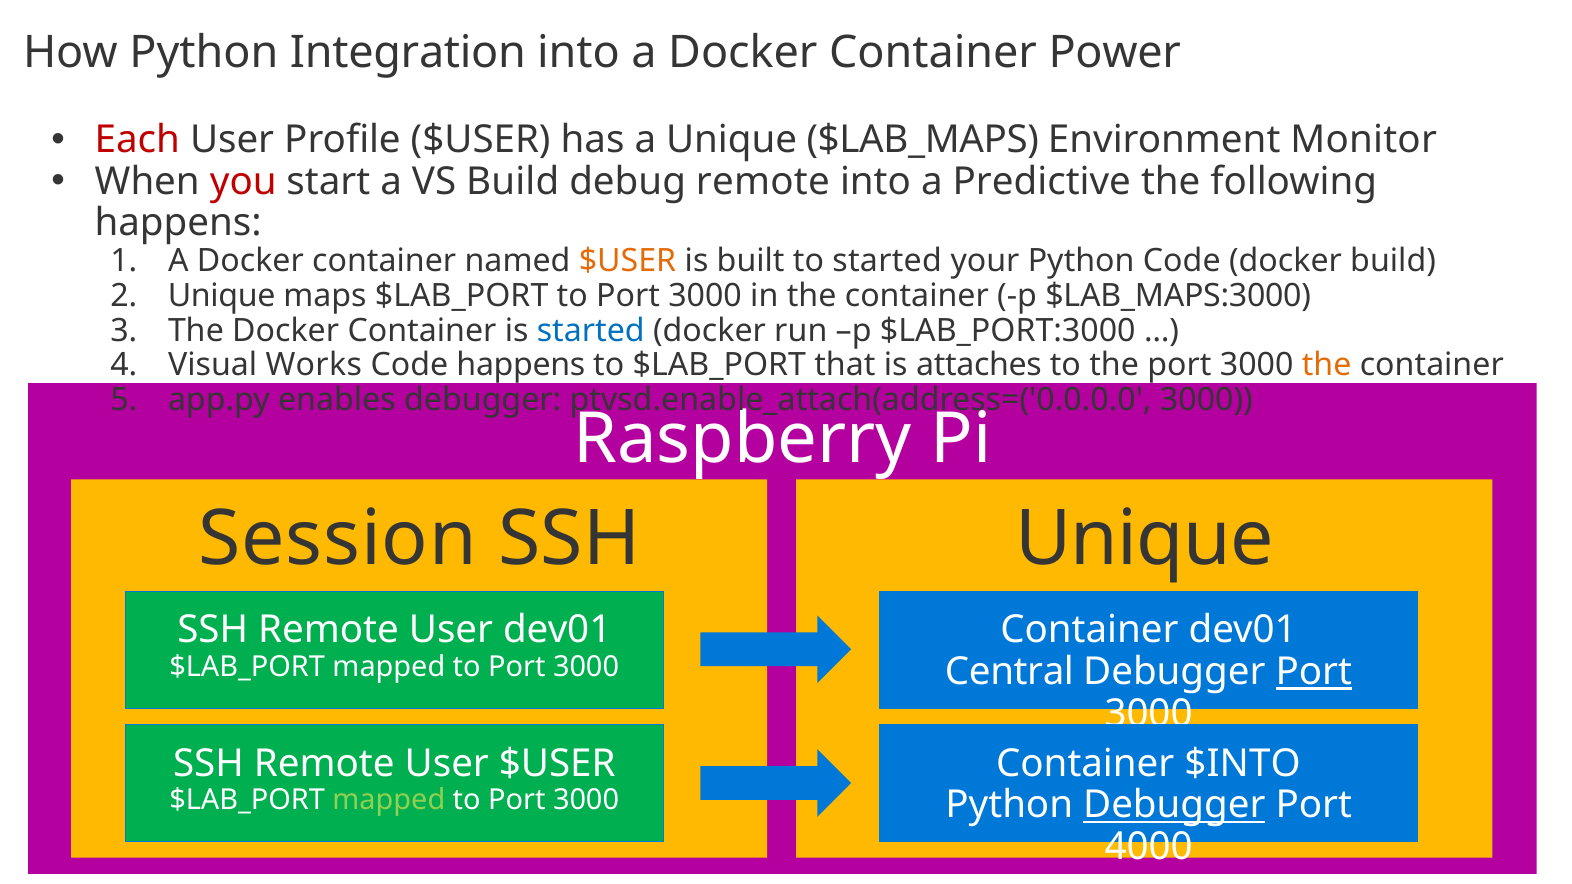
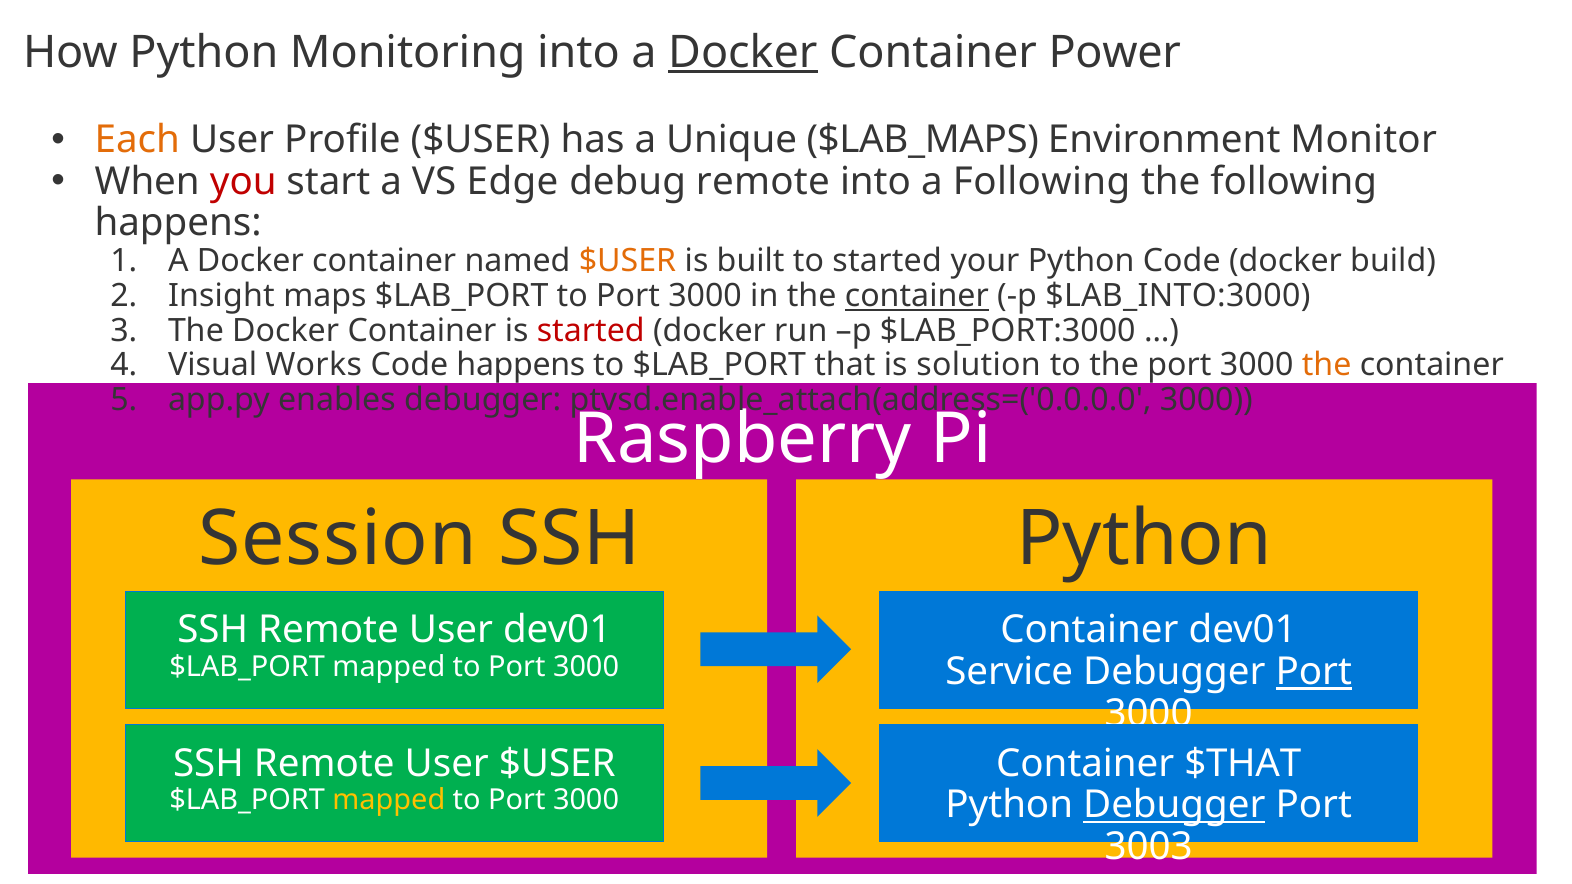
Integration: Integration -> Monitoring (408, 52)
Docker underline: none -> present (743, 52)
Each colour: red -> orange (137, 140)
VS Build: Build -> Edge (513, 182)
a Predictive: Predictive -> Following (1042, 182)
Unique: Unique -> Insight (221, 296)
container underline: none -> present (917, 296)
$LAB_MAPS:3000: $LAB_MAPS:3000 -> $LAB_INTO:3000 (1178, 296)
started colour: blue -> red (591, 331)
attaches: attaches -> solution (979, 365)
Unique: Unique -> Python (1144, 539)
Central: Central -> Service (1009, 672)
$INTO: $INTO -> $THAT (1243, 764)
mapped colour: light green -> yellow (389, 800)
4000: 4000 -> 3003 (1149, 847)
